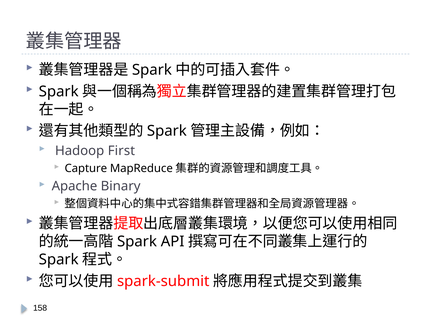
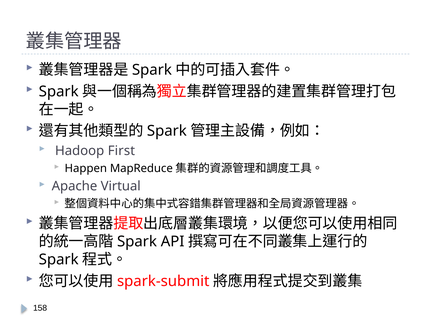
Capture: Capture -> Happen (86, 168)
Binary: Binary -> Virtual (121, 186)
